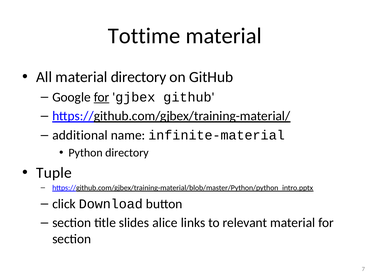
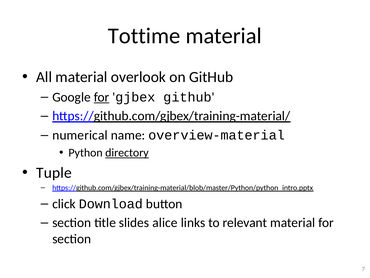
material directory: directory -> overlook (138, 77)
additional: additional -> numerical (80, 135)
infinite-material: infinite-material -> overview-material (217, 135)
directory underline: none -> present (127, 153)
